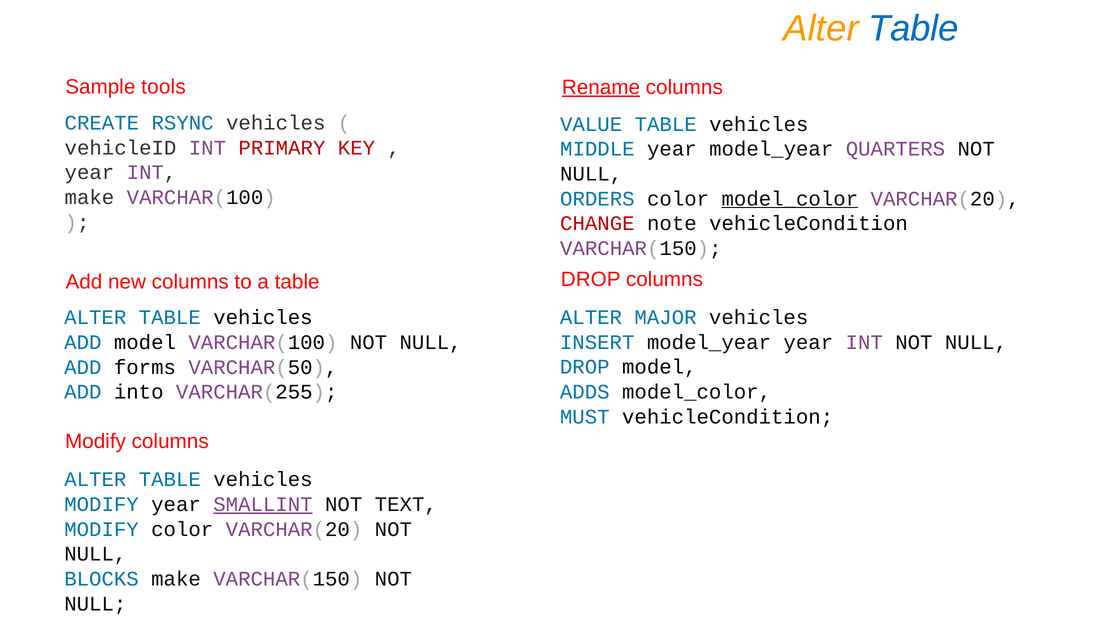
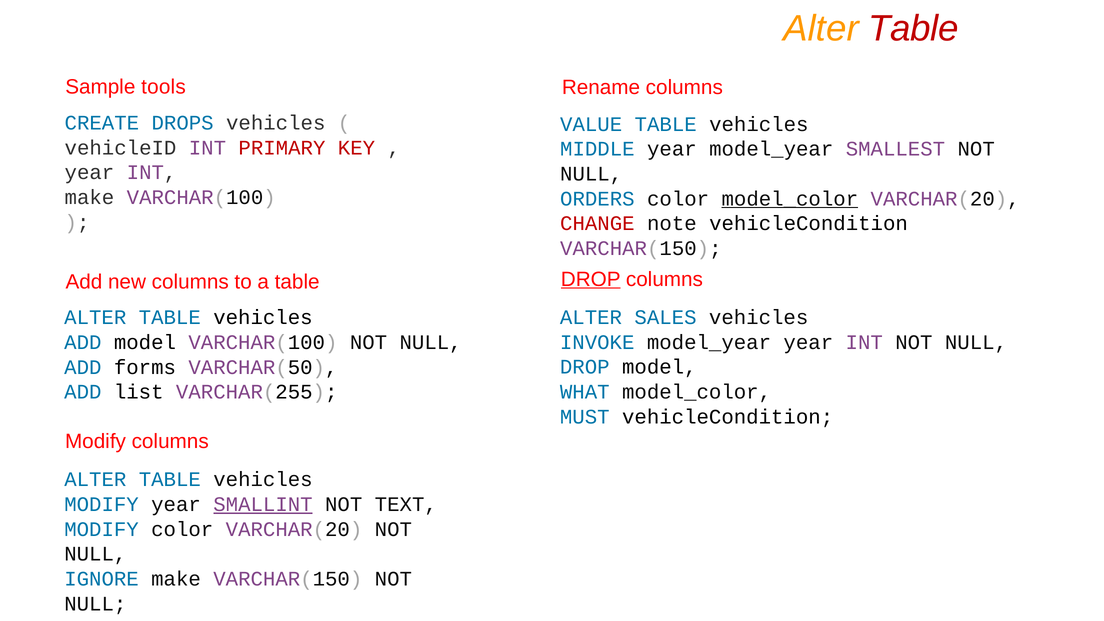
Table colour: blue -> red (913, 29)
Rename underline: present -> none (601, 87)
RSYNC: RSYNC -> DROPS (183, 123)
QUARTERS: QUARTERS -> SMALLEST (895, 149)
DROP underline: none -> present (591, 279)
MAJOR: MAJOR -> SALES (666, 317)
INSERT: INSERT -> INVOKE (597, 342)
into: into -> list (139, 392)
ADDS: ADDS -> WHAT (585, 392)
BLOCKS: BLOCKS -> IGNORE (102, 579)
